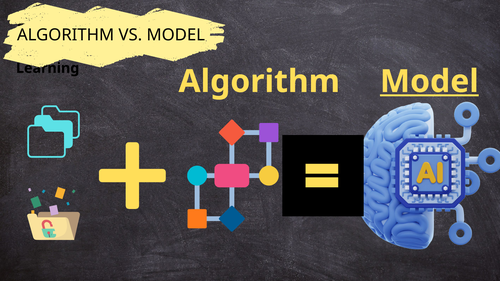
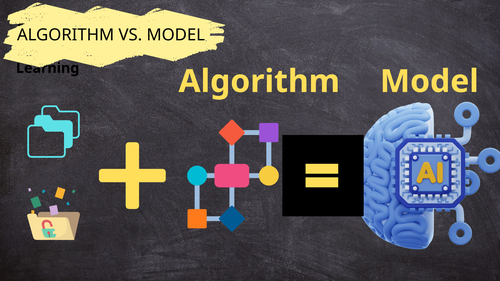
Model underline: present -> none (429, 82)
